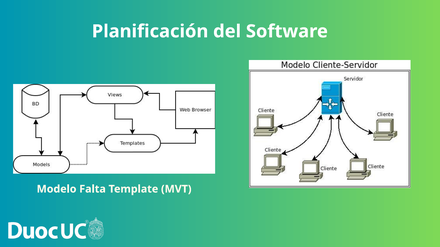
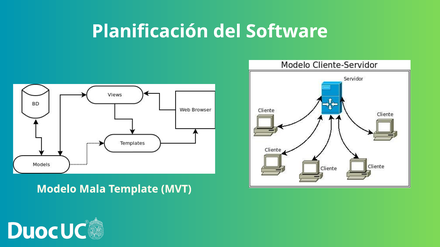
Falta: Falta -> Mala (92, 189)
